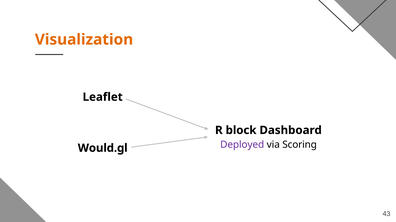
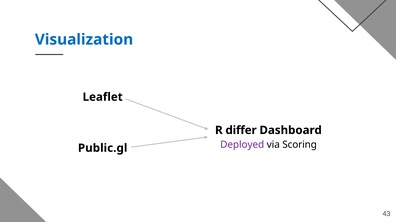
Visualization colour: orange -> blue (84, 40)
block: block -> differ (241, 131)
Would.gl: Would.gl -> Public.gl (103, 149)
